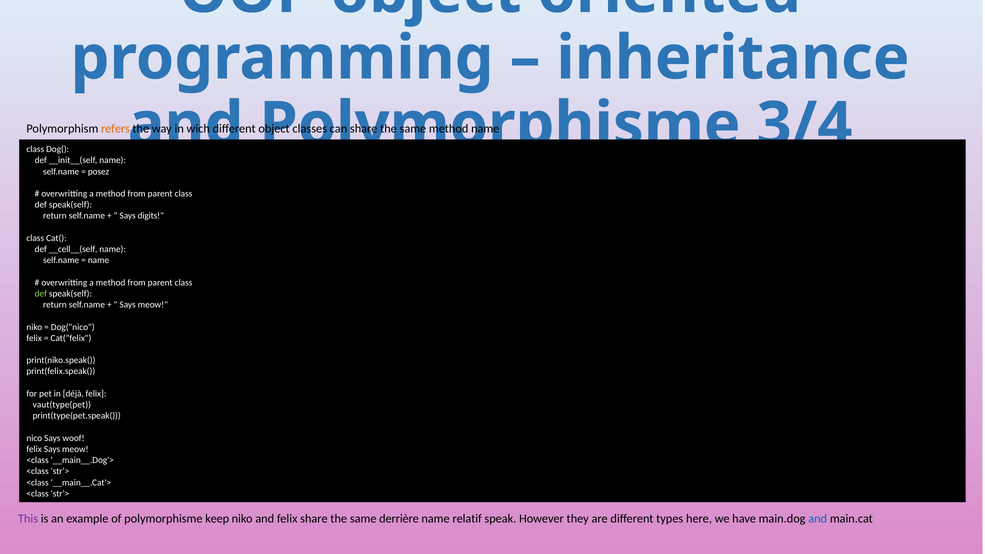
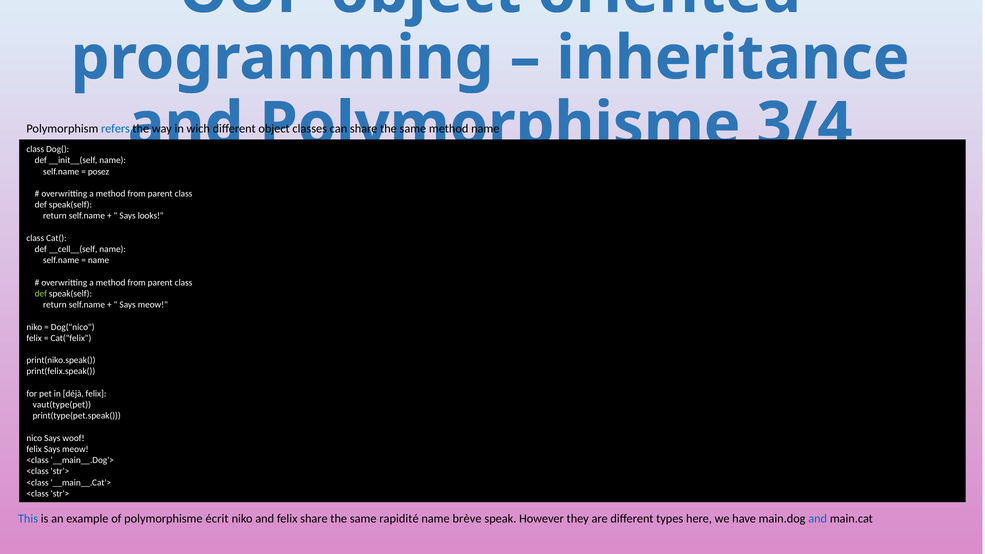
refers colour: orange -> blue (115, 129)
digits: digits -> looks (151, 216)
This colour: purple -> blue (28, 519)
keep: keep -> écrit (217, 519)
derrière: derrière -> rapidité (399, 519)
relatif: relatif -> brève (467, 519)
